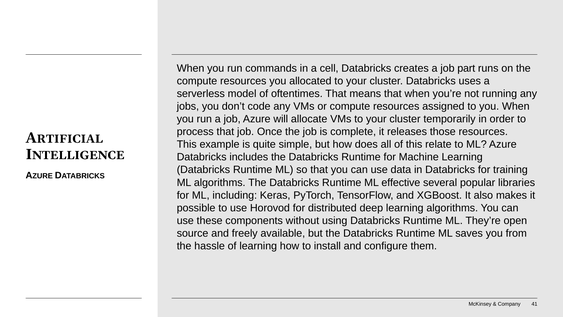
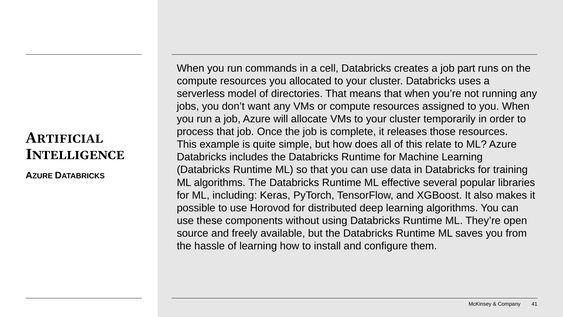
oftentimes: oftentimes -> directories (297, 94)
code: code -> want (259, 106)
